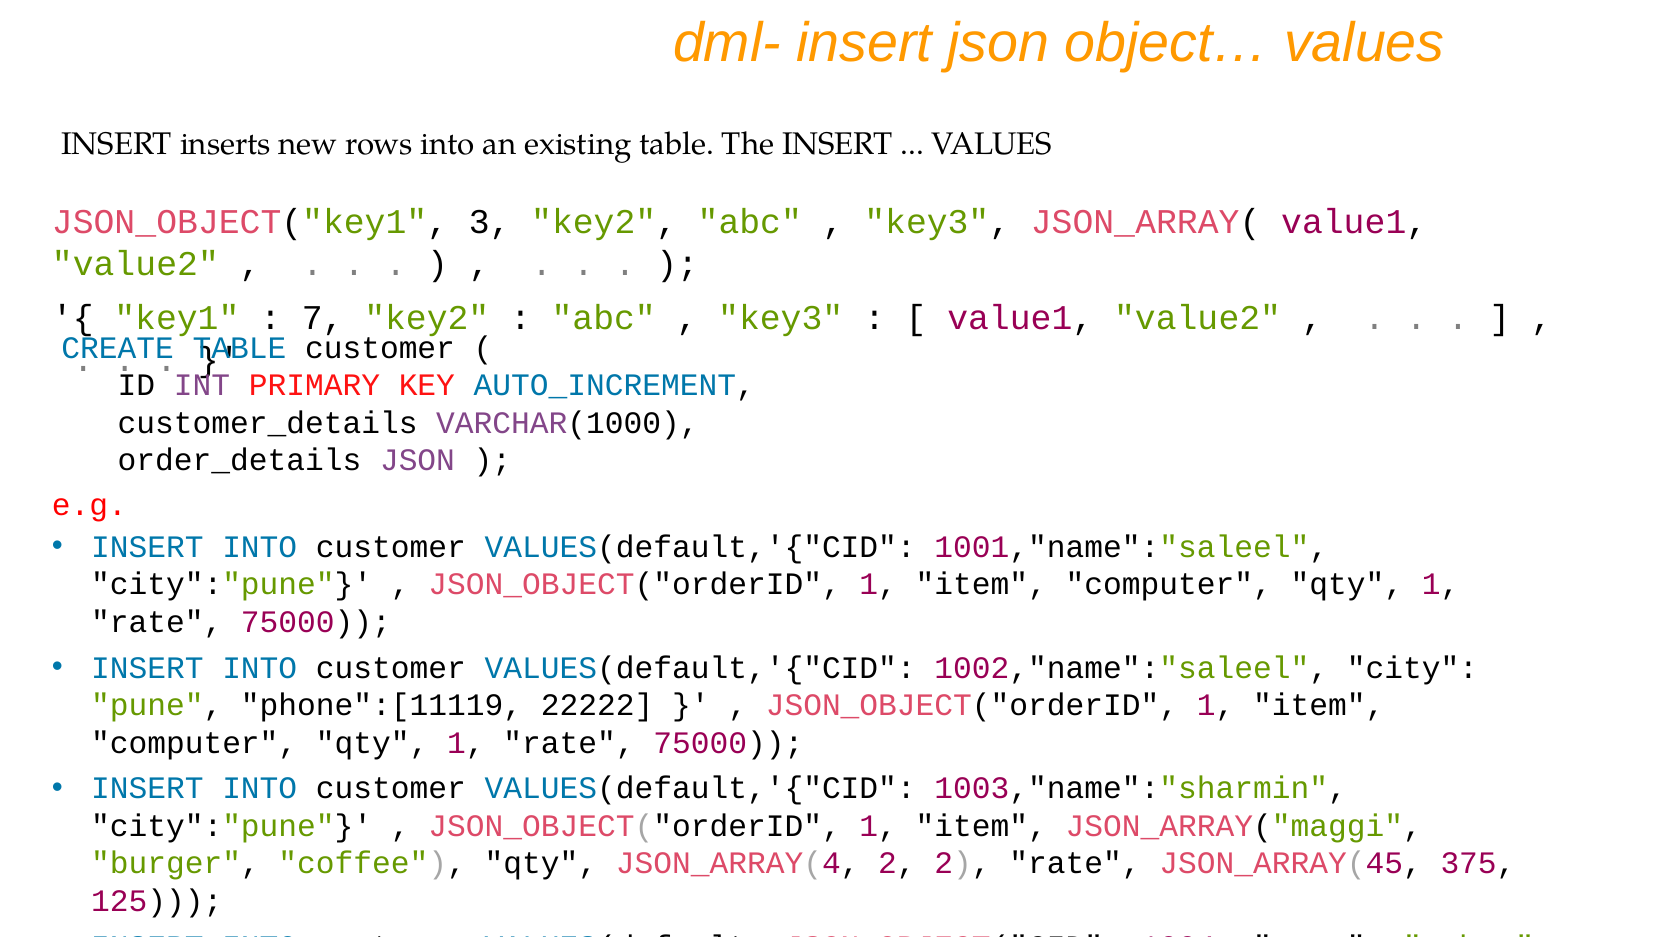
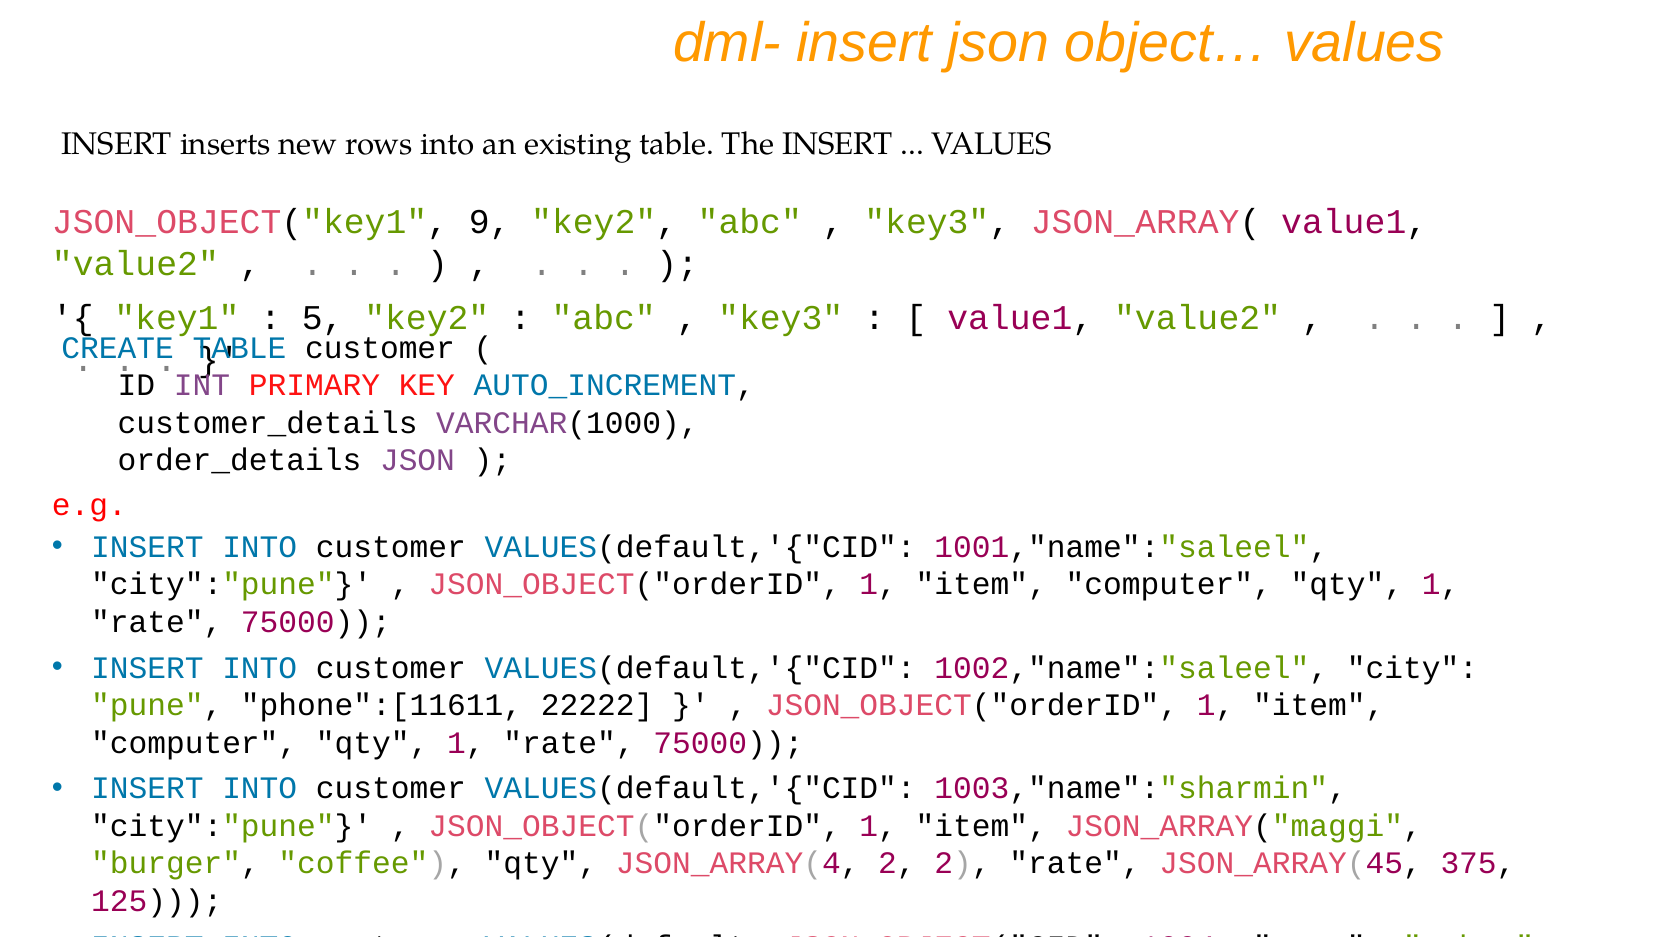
3: 3 -> 9 (490, 222)
7: 7 -> 5 (323, 318)
phone":[11119: phone":[11119 -> phone":[11611 (382, 705)
